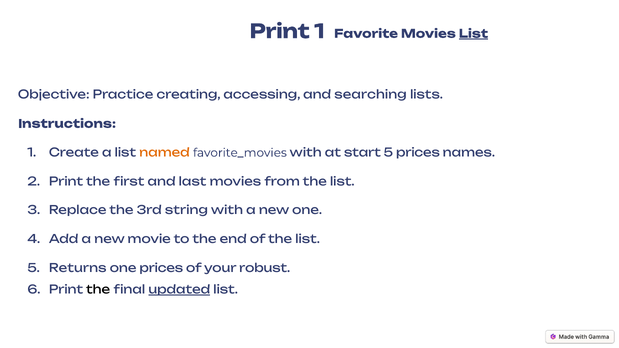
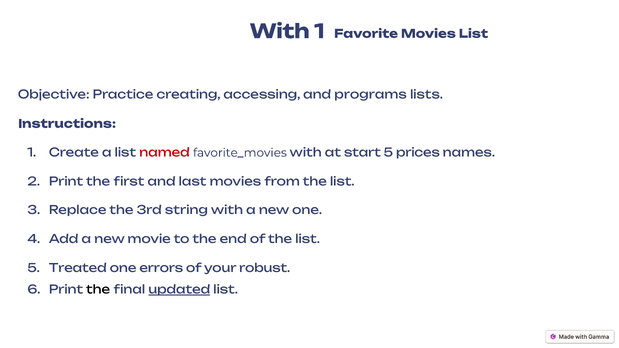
Print: Print -> With (280, 32)
List underline: present -> none (473, 34)
searching: searching -> programs (371, 95)
named colour: orange -> red (165, 153)
Returns: Returns -> Treated (78, 268)
one prices: prices -> errors (161, 268)
